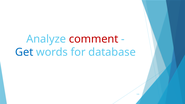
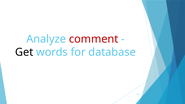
Get colour: blue -> black (24, 52)
